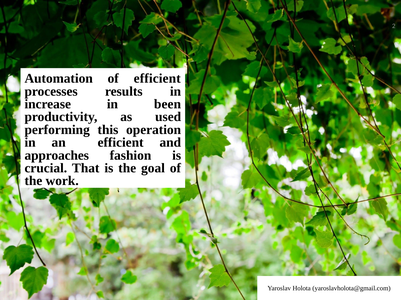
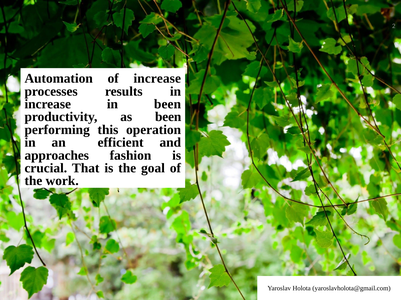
of efficient: efficient -> increase (157, 79)
as used: used -> been (168, 117)
